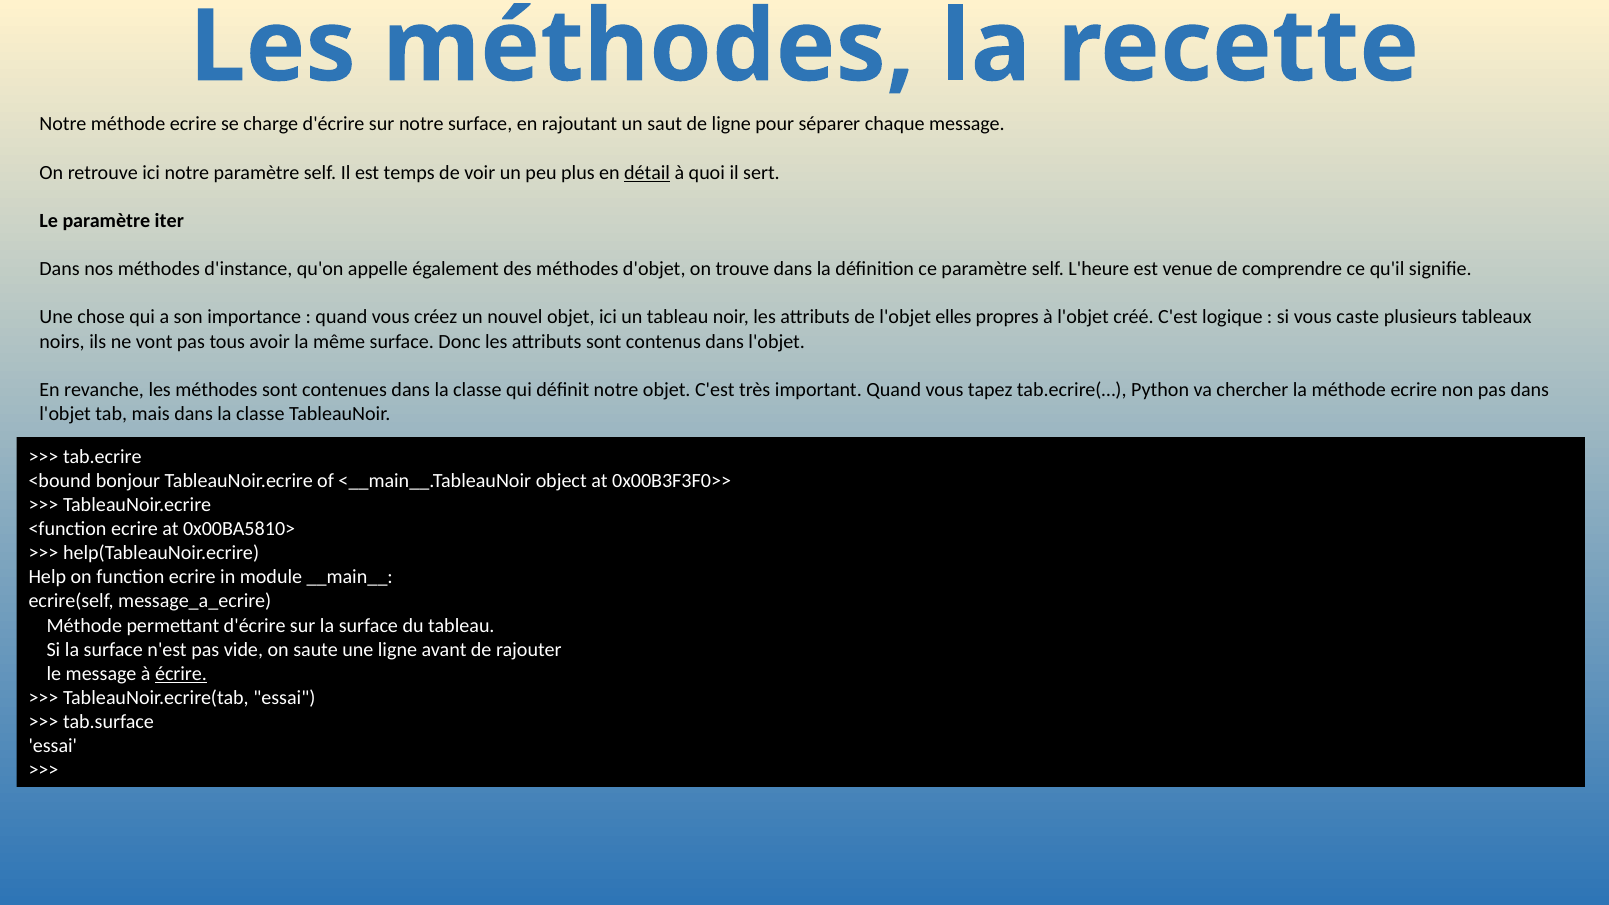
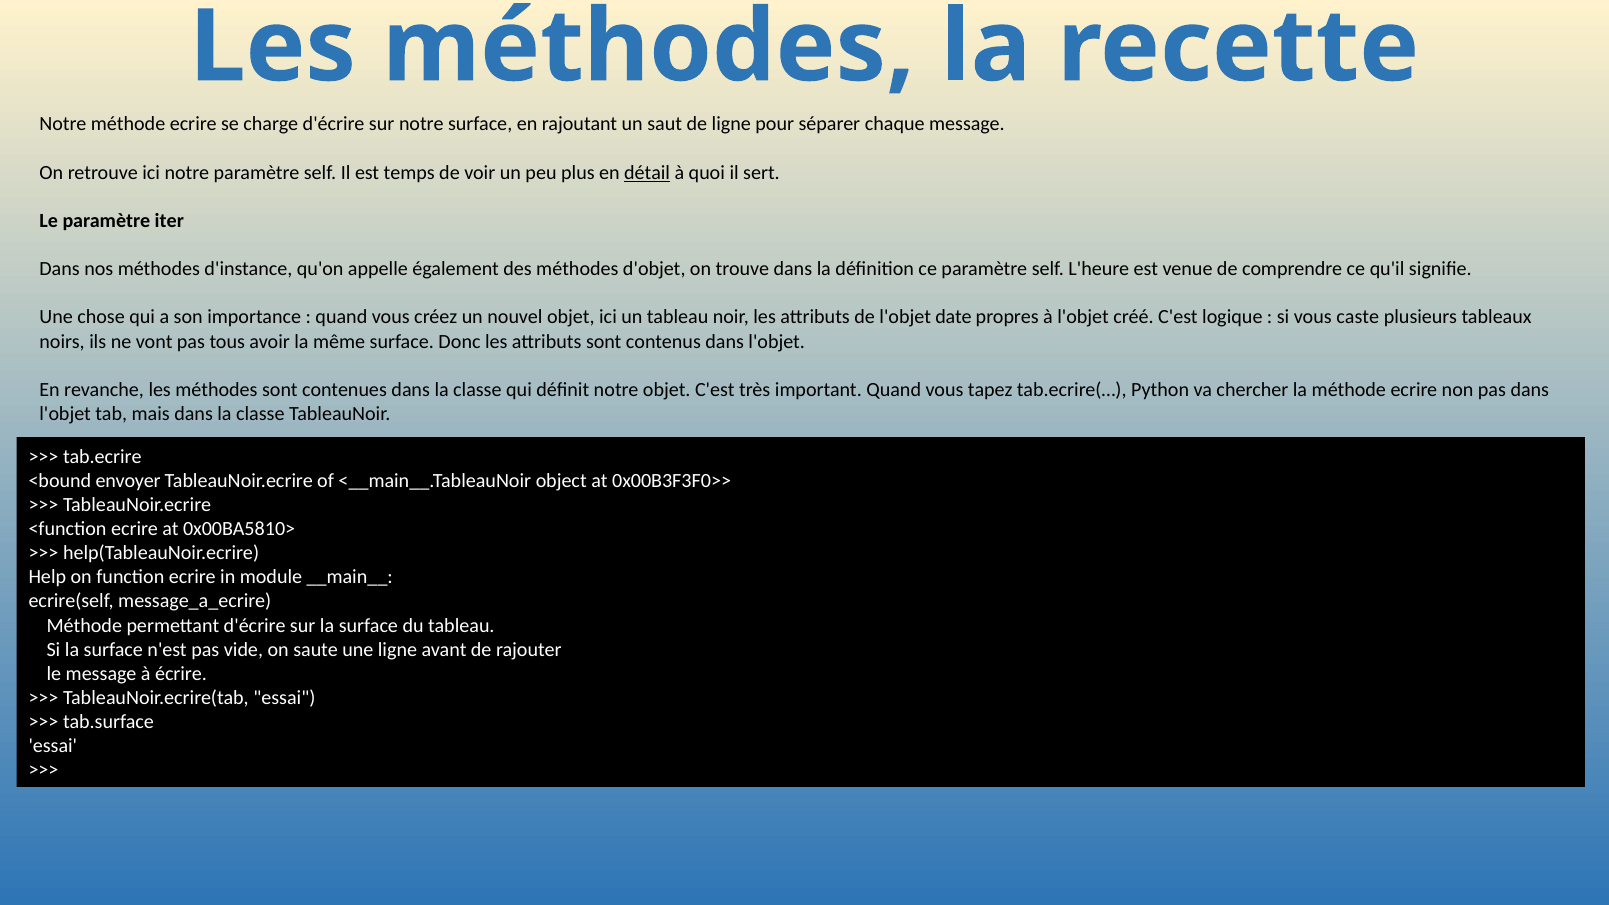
elles: elles -> date (953, 317)
bonjour: bonjour -> envoyer (128, 481)
écrire underline: present -> none (181, 674)
